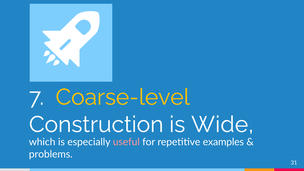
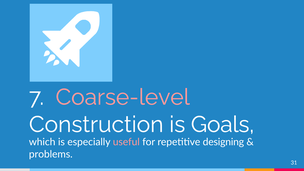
Coarse-level colour: yellow -> pink (123, 97)
Wide: Wide -> Goals (223, 125)
examples: examples -> designing (223, 142)
